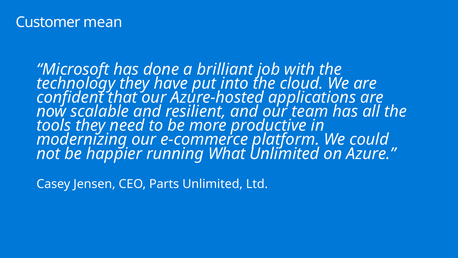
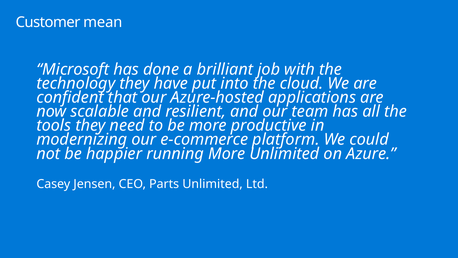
running What: What -> More (227, 153)
